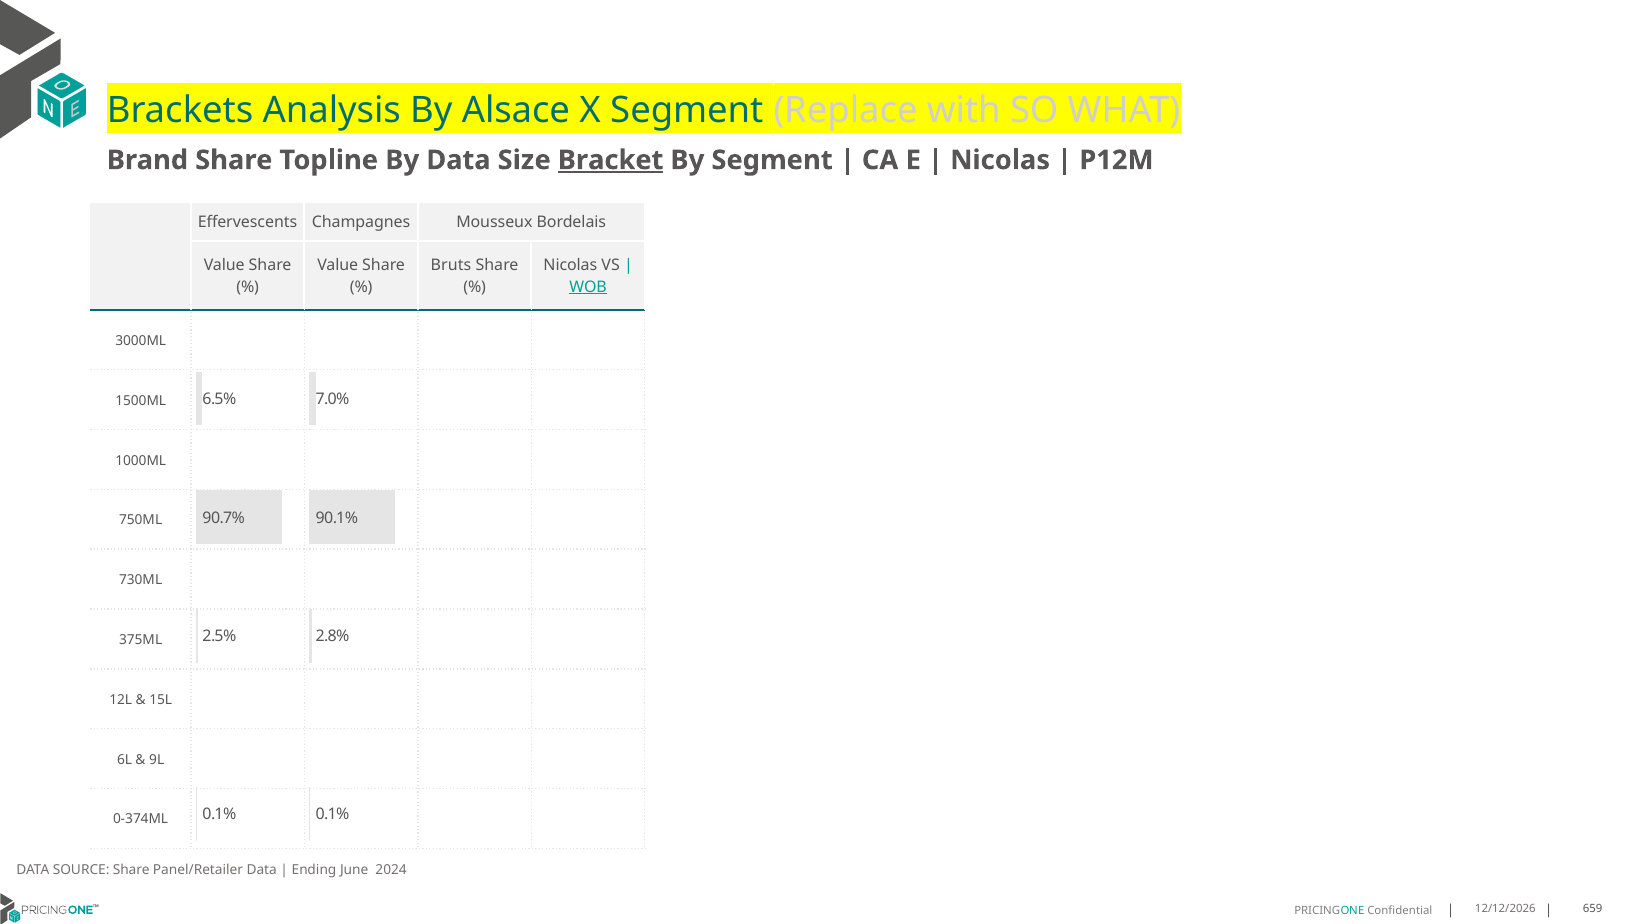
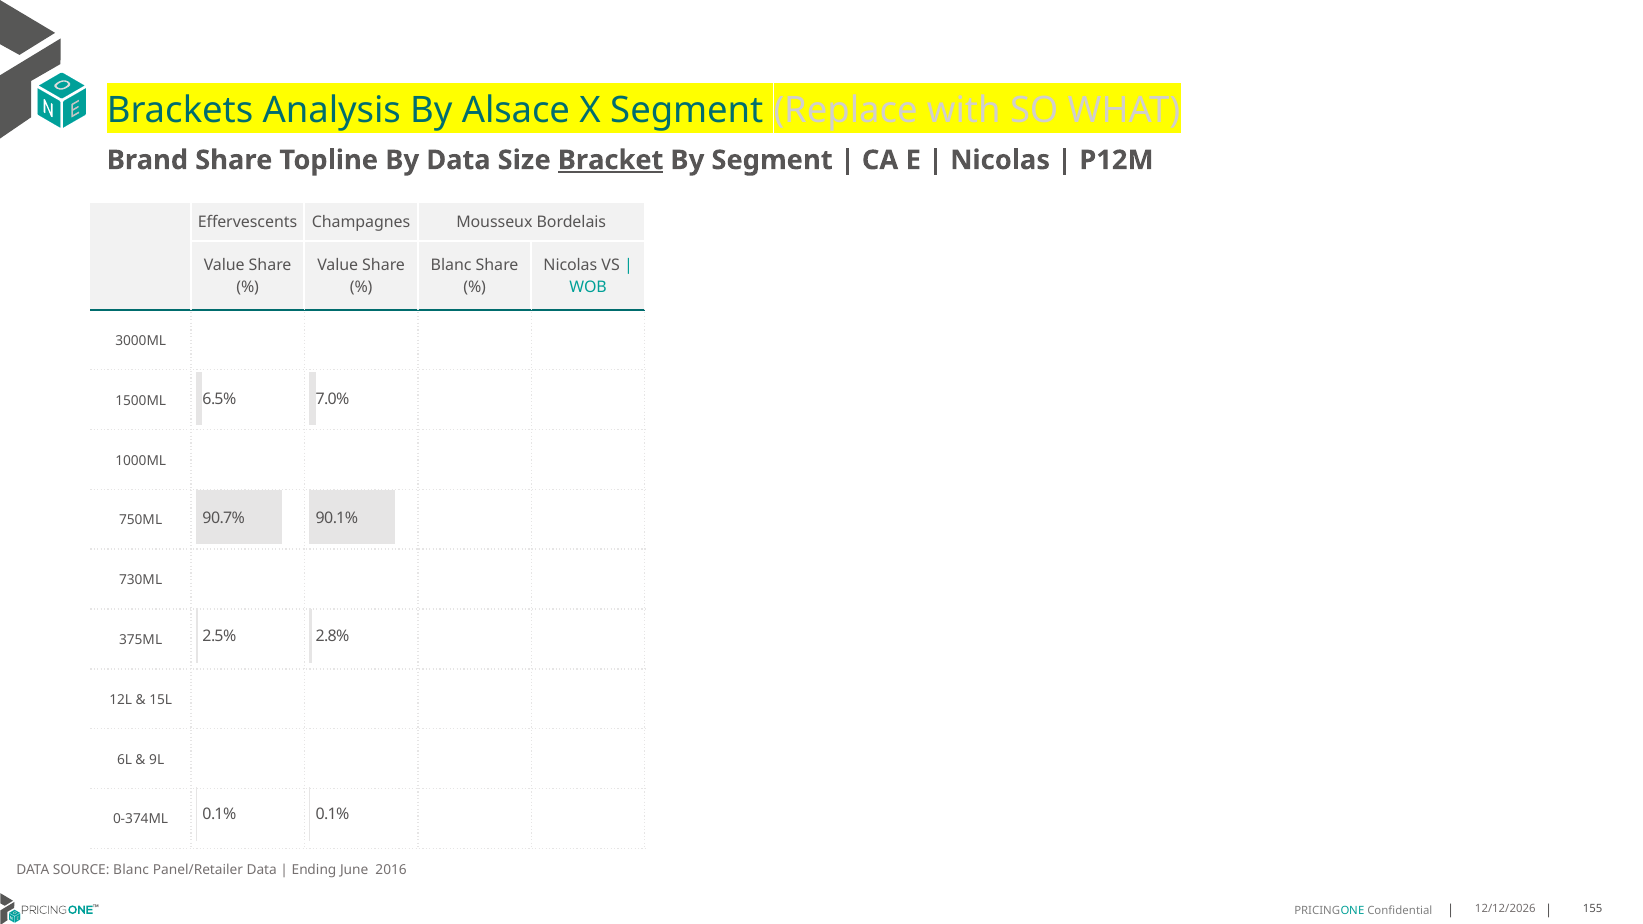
Bruts: Bruts -> Blanc (451, 265)
WOB underline: present -> none (588, 287)
SOURCE Share: Share -> Blanc (131, 870)
2024: 2024 -> 2016 (391, 870)
659: 659 -> 155 (1593, 909)
